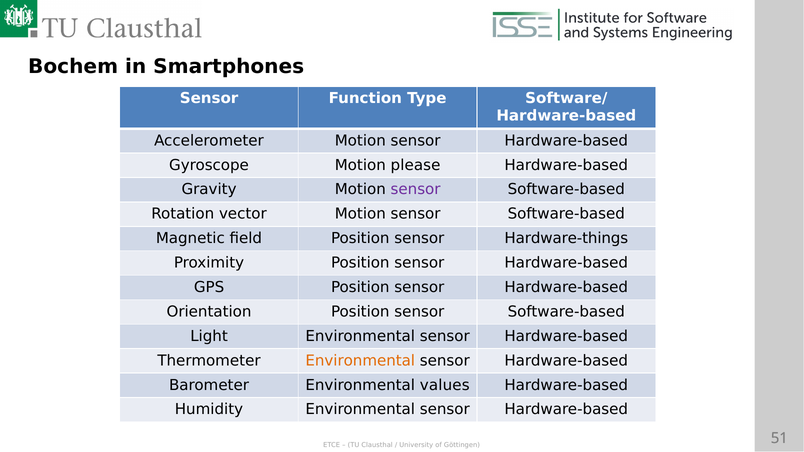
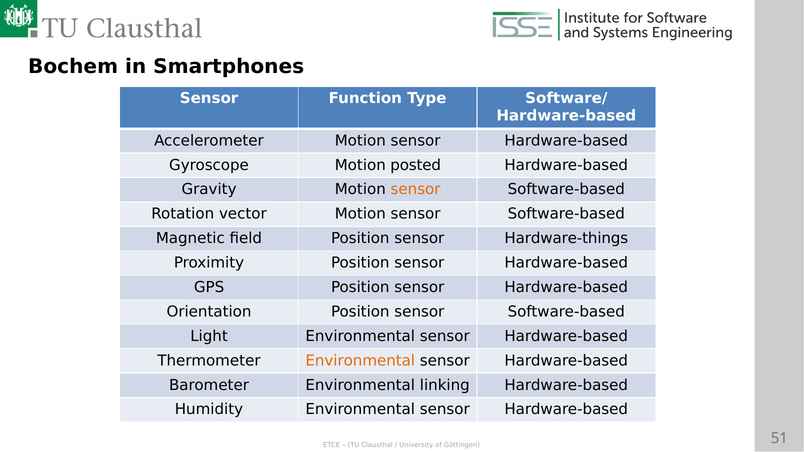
please: please -> posted (416, 165)
sensor colour: purple -> orange (416, 190)
values: values -> linking (445, 385)
